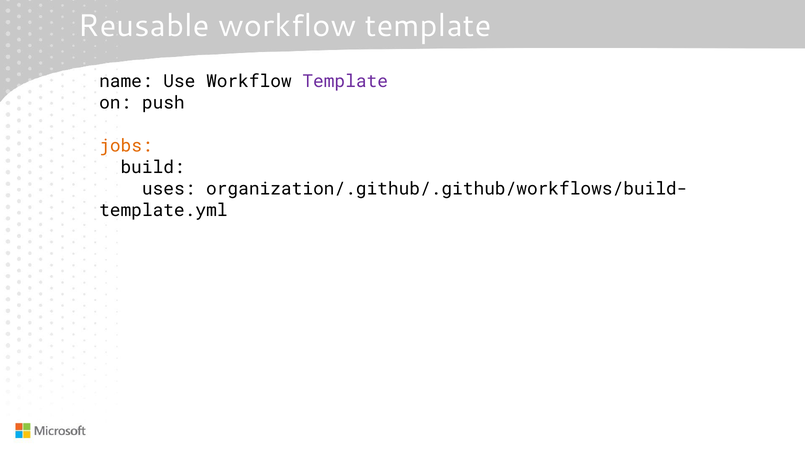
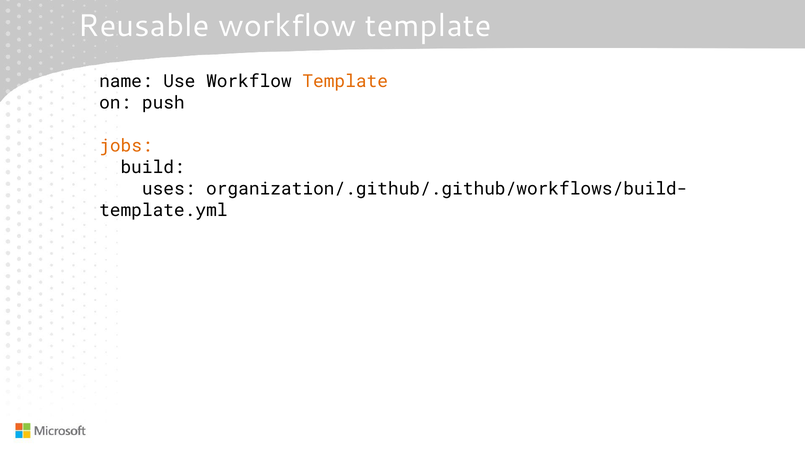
Template colour: purple -> orange (345, 82)
